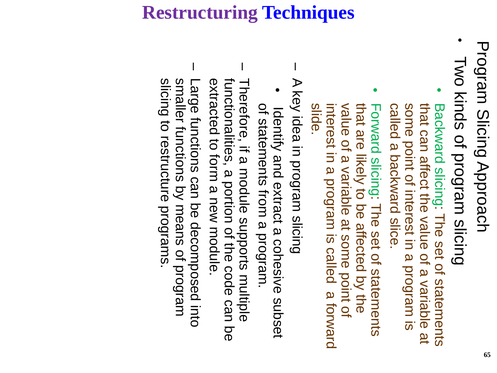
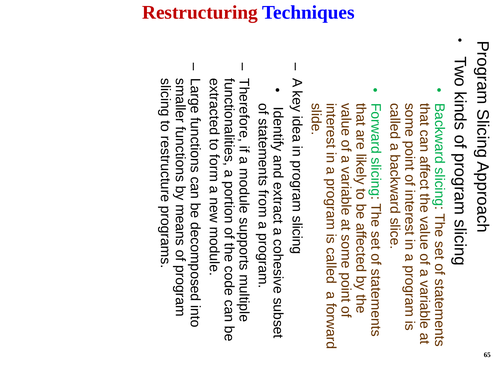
Restructuring colour: purple -> red (200, 12)
